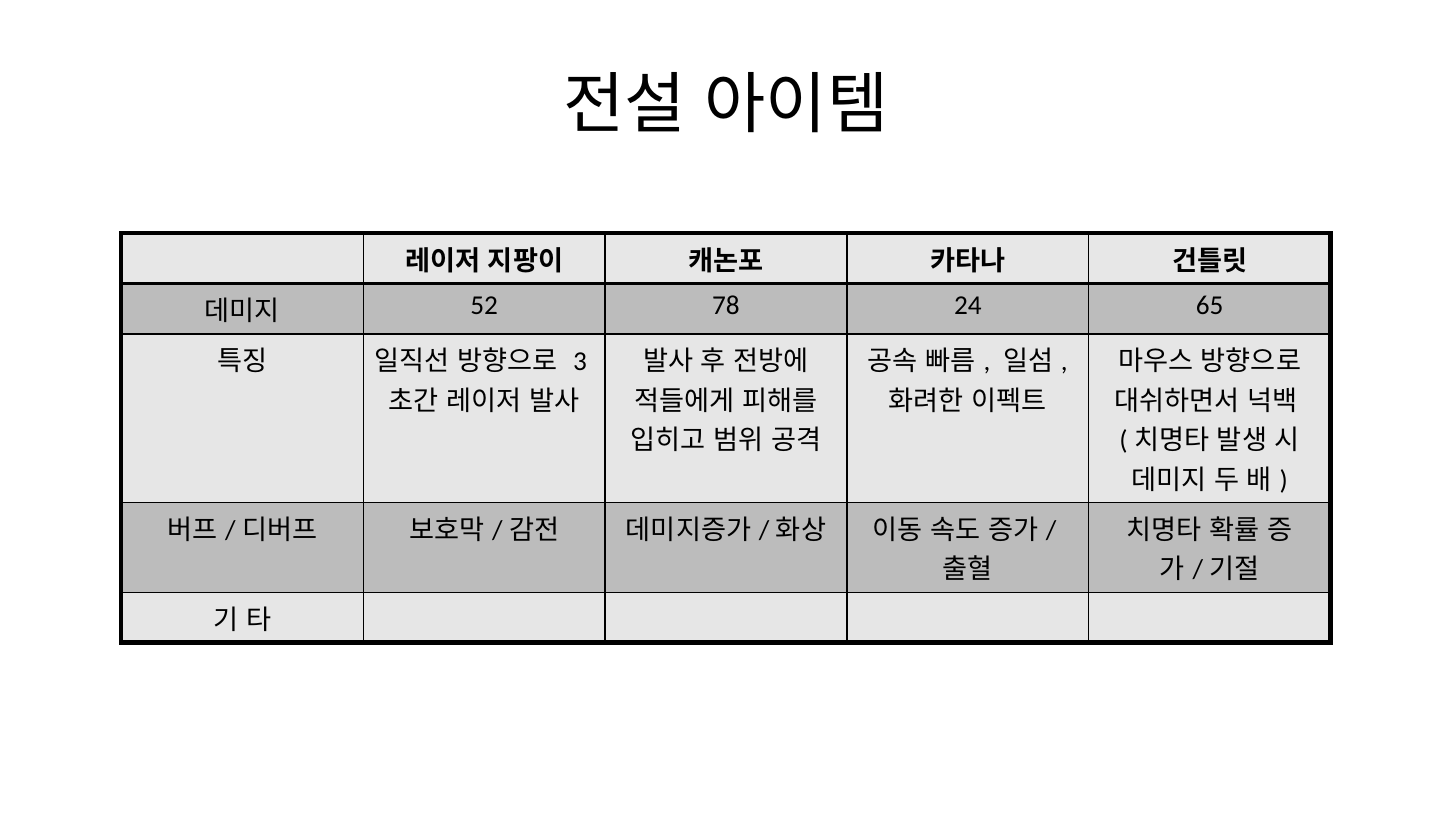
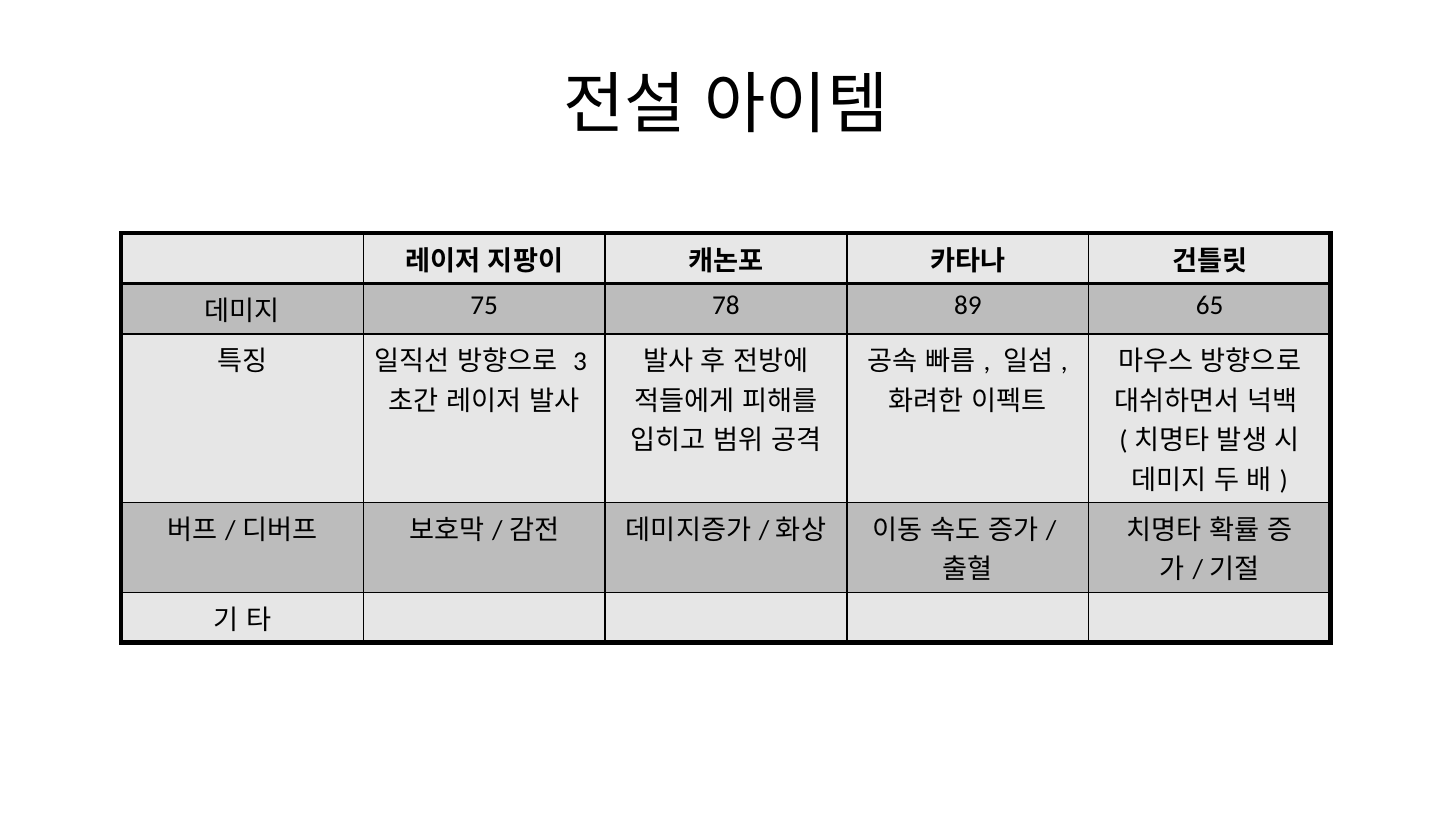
52: 52 -> 75 (484, 306)
24: 24 -> 89 (968, 306)
